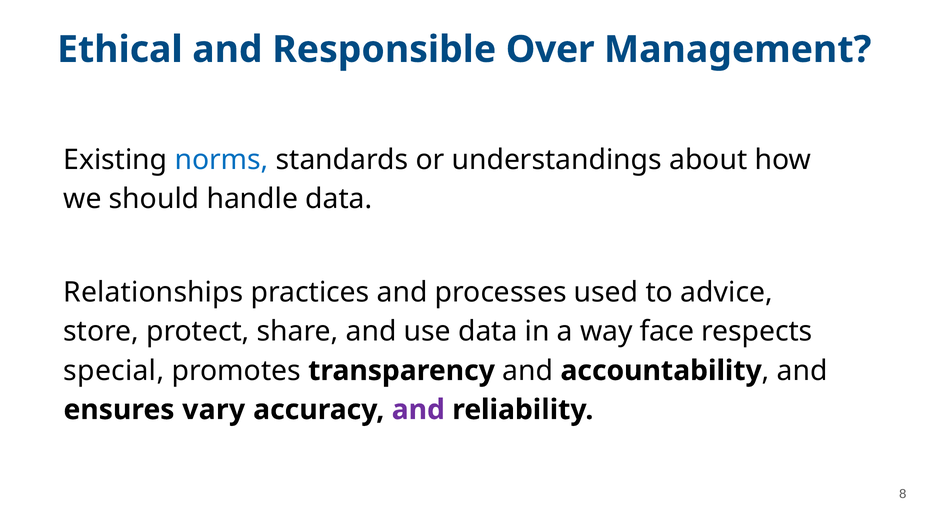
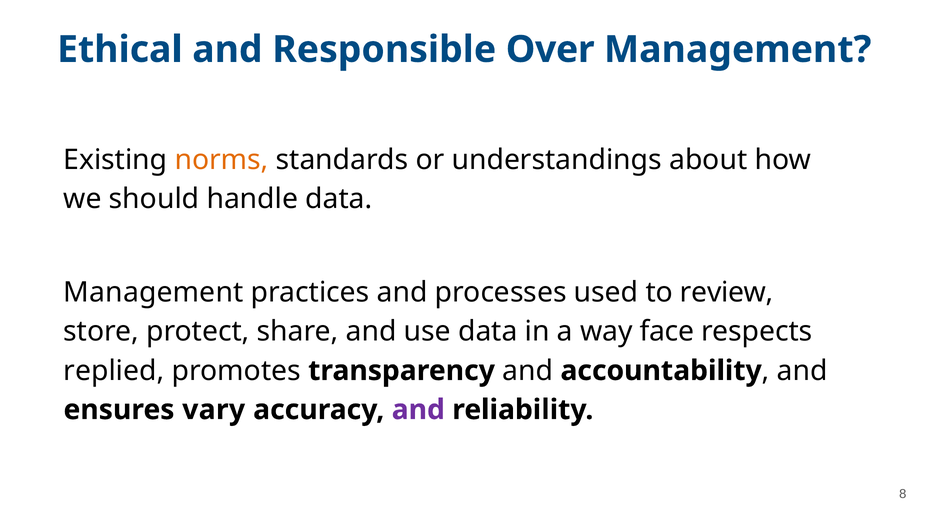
norms colour: blue -> orange (222, 160)
Relationships: Relationships -> Management (153, 292)
advice: advice -> review (727, 292)
special: special -> replied (114, 371)
